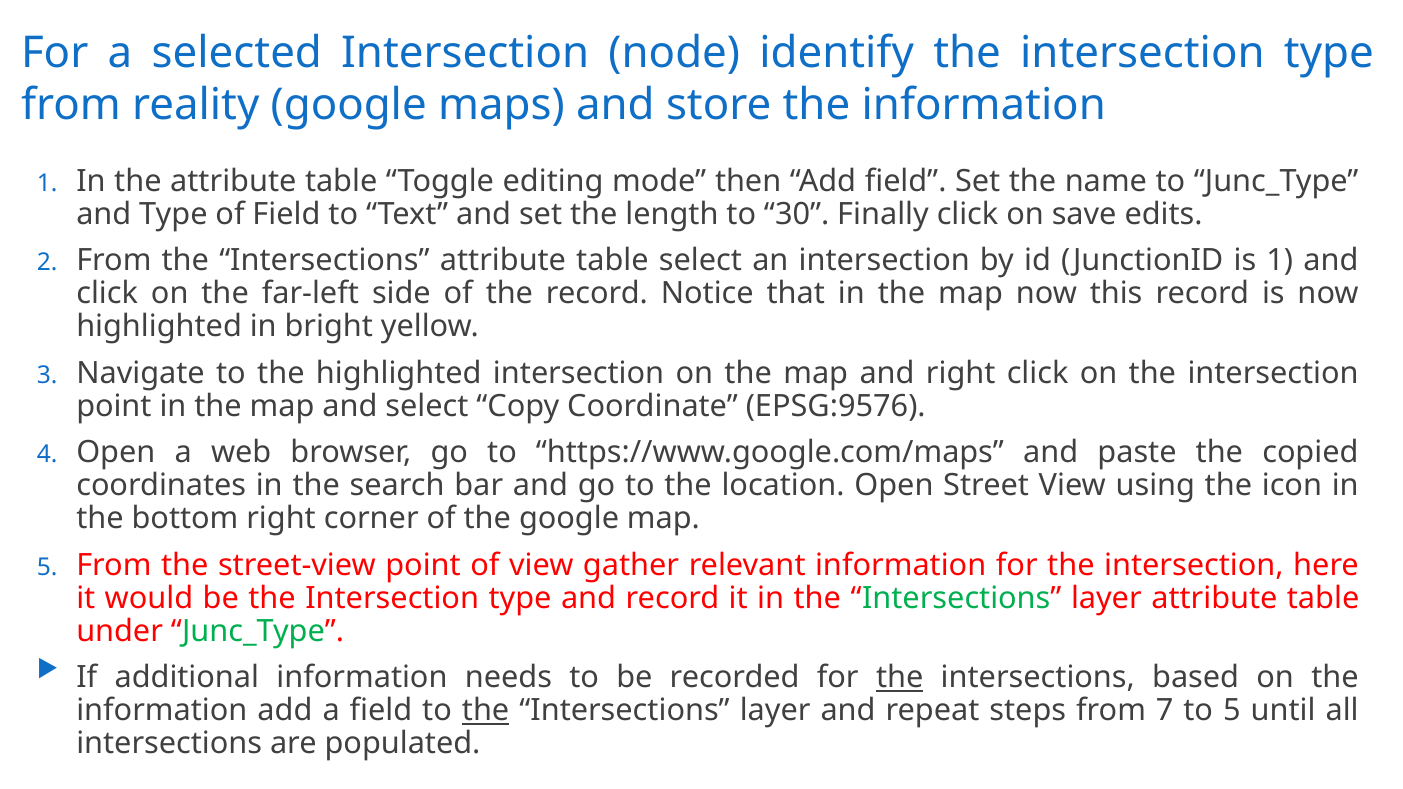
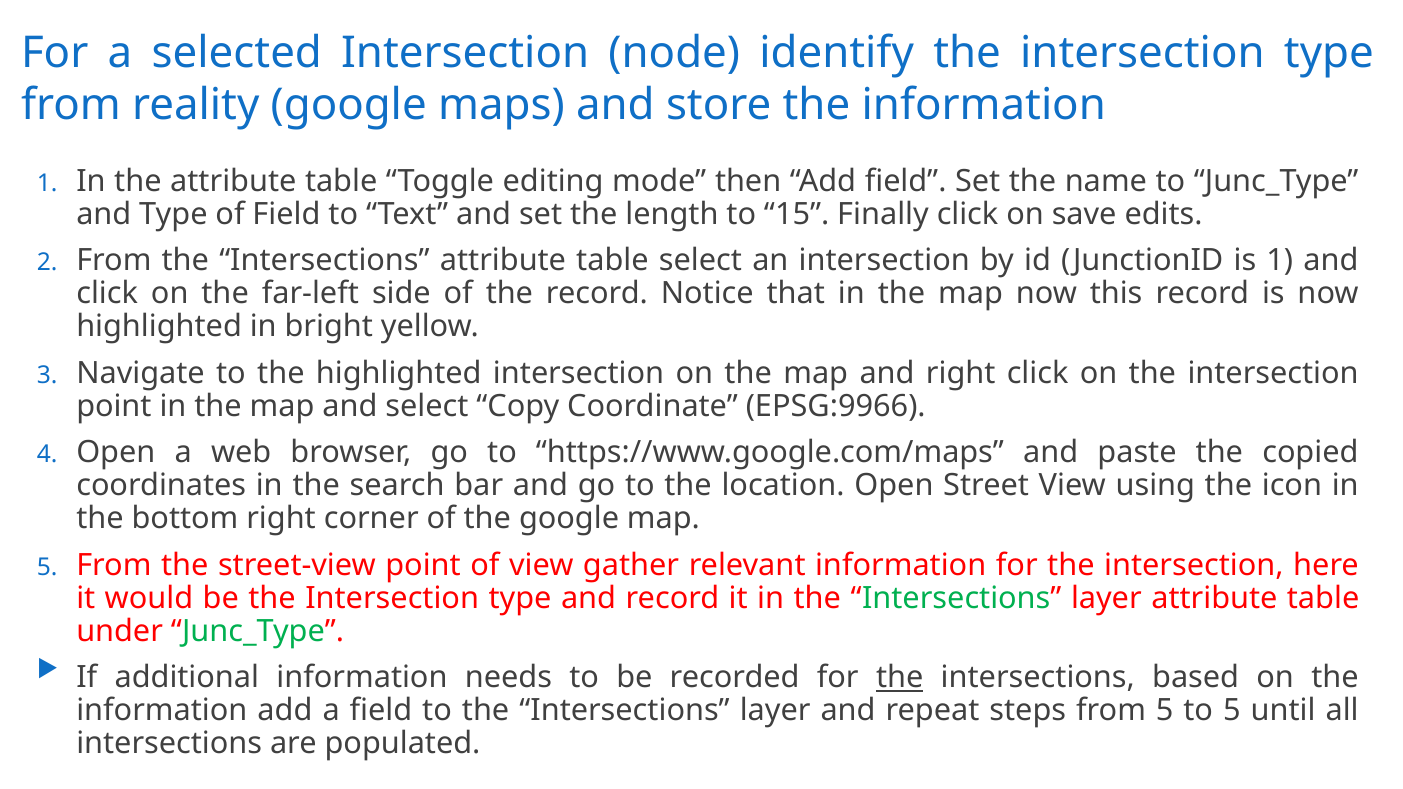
30: 30 -> 15 (797, 214)
EPSG:9576: EPSG:9576 -> EPSG:9966 (836, 406)
the underline: present -> none (486, 711)
from 7: 7 -> 5 (1165, 711)
